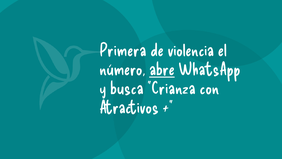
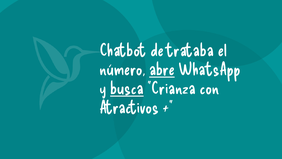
Primera: Primera -> Chatbot (123, 50)
violencia: violencia -> trataba (191, 50)
busca underline: none -> present (127, 88)
